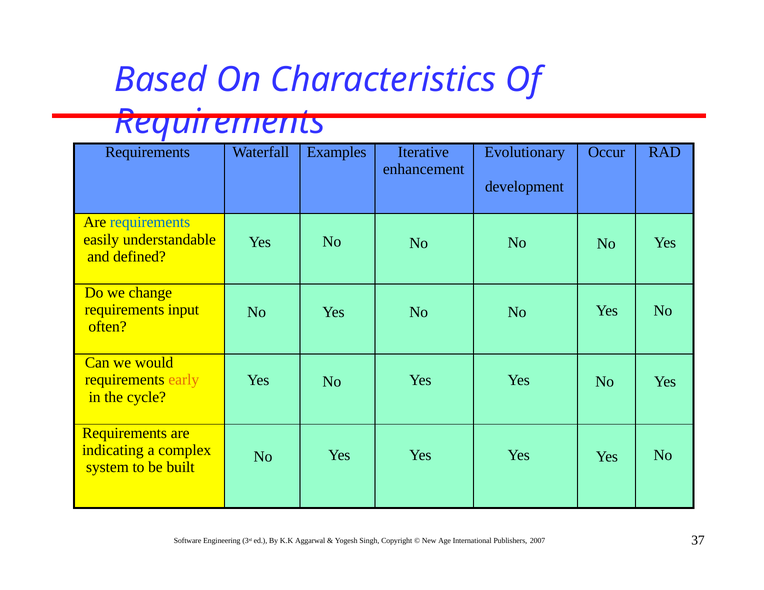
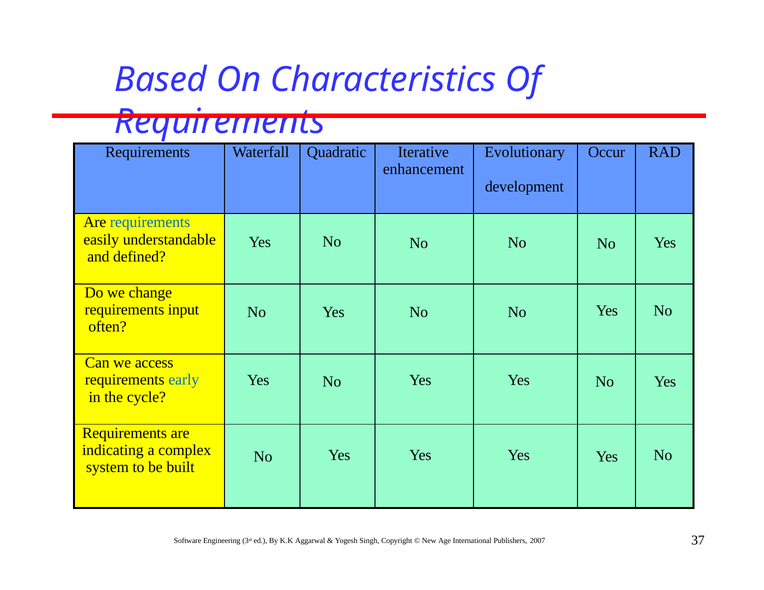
Examples: Examples -> Quadratic (337, 152)
would: would -> access (154, 363)
early colour: orange -> blue (184, 380)
